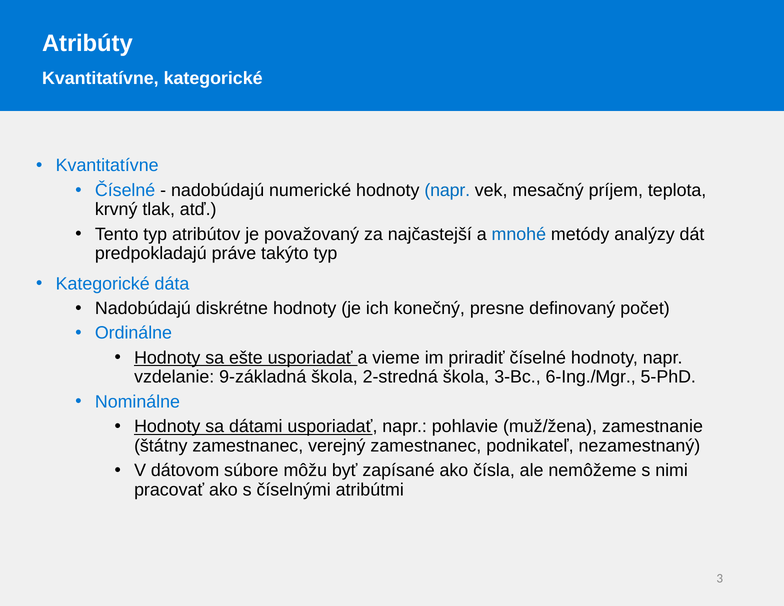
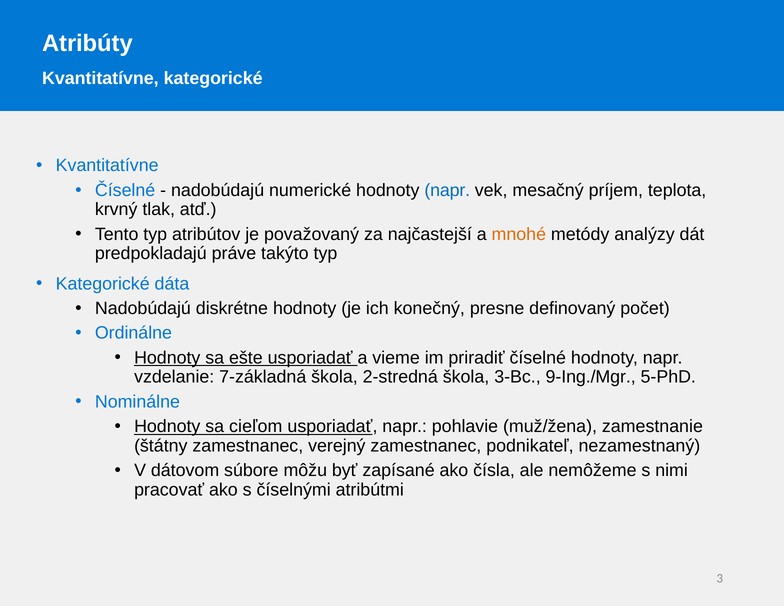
mnohé colour: blue -> orange (519, 234)
9-základná: 9-základná -> 7-základná (263, 377)
6-Ing./Mgr: 6-Ing./Mgr -> 9-Ing./Mgr (591, 377)
dátami: dátami -> cieľom (256, 426)
